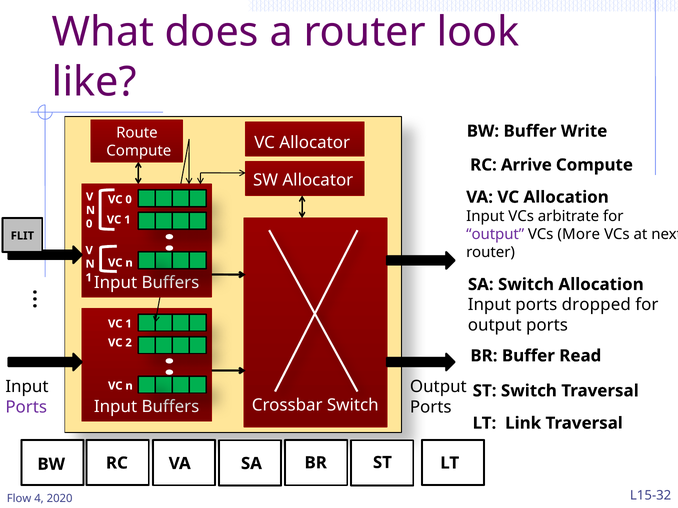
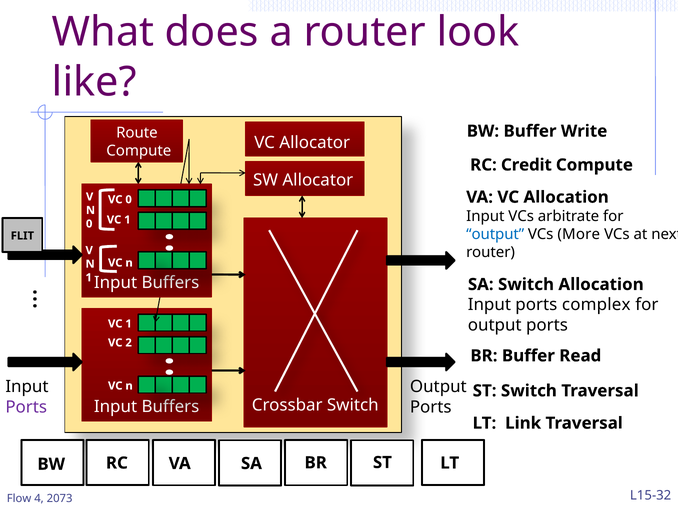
Arrive: Arrive -> Credit (526, 165)
output colour: purple -> blue (495, 234)
dropped: dropped -> complex (596, 305)
2020: 2020 -> 2073 (60, 499)
